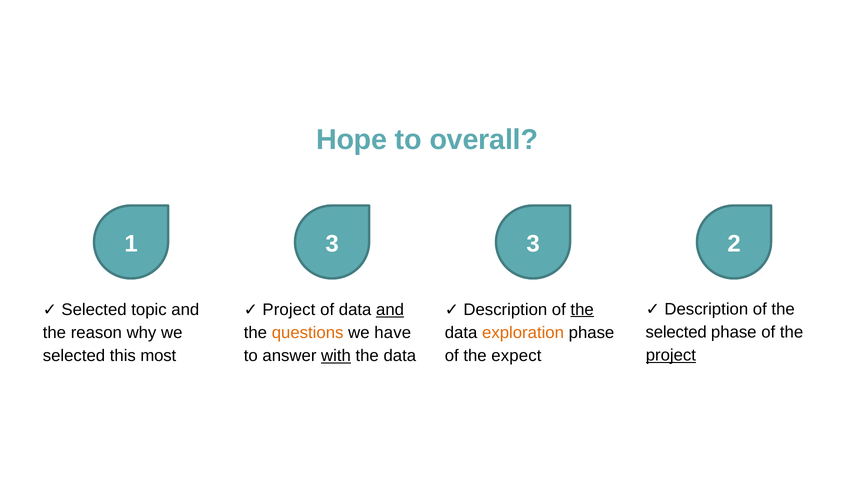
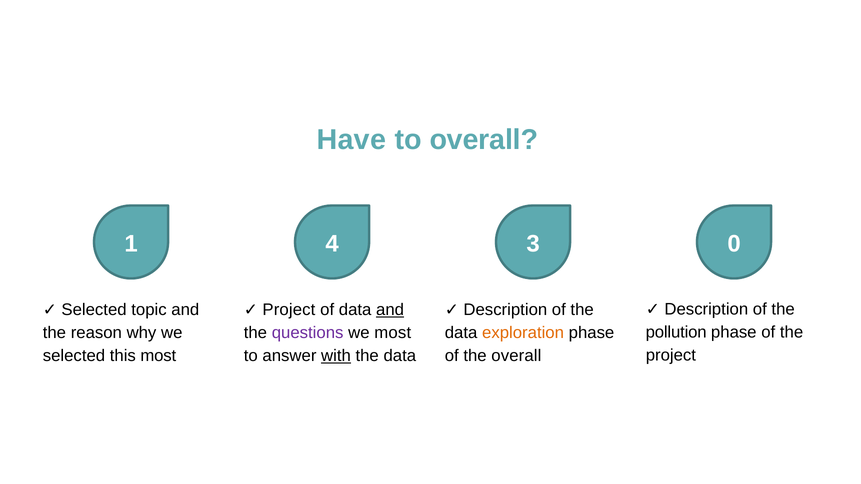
Hope: Hope -> Have (351, 140)
1 3: 3 -> 4 (332, 244)
2: 2 -> 0 (734, 244)
the underline: present -> none (582, 310)
selected: selected -> pollution (676, 333)
questions colour: orange -> purple (308, 333)
we have: have -> most (393, 333)
project underline: present -> none (671, 356)
the expect: expect -> overall (516, 356)
